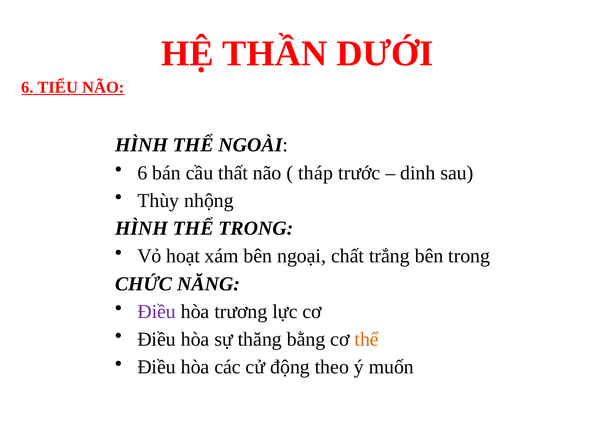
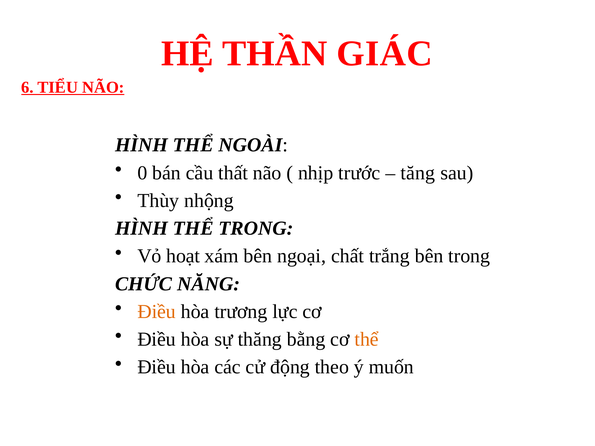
DƯỚI: DƯỚI -> GIÁC (385, 54)
6: 6 -> 0 (142, 173)
tháp: tháp -> nhịp (316, 173)
dinh: dinh -> tăng (418, 173)
Điều colour: purple -> orange (157, 312)
